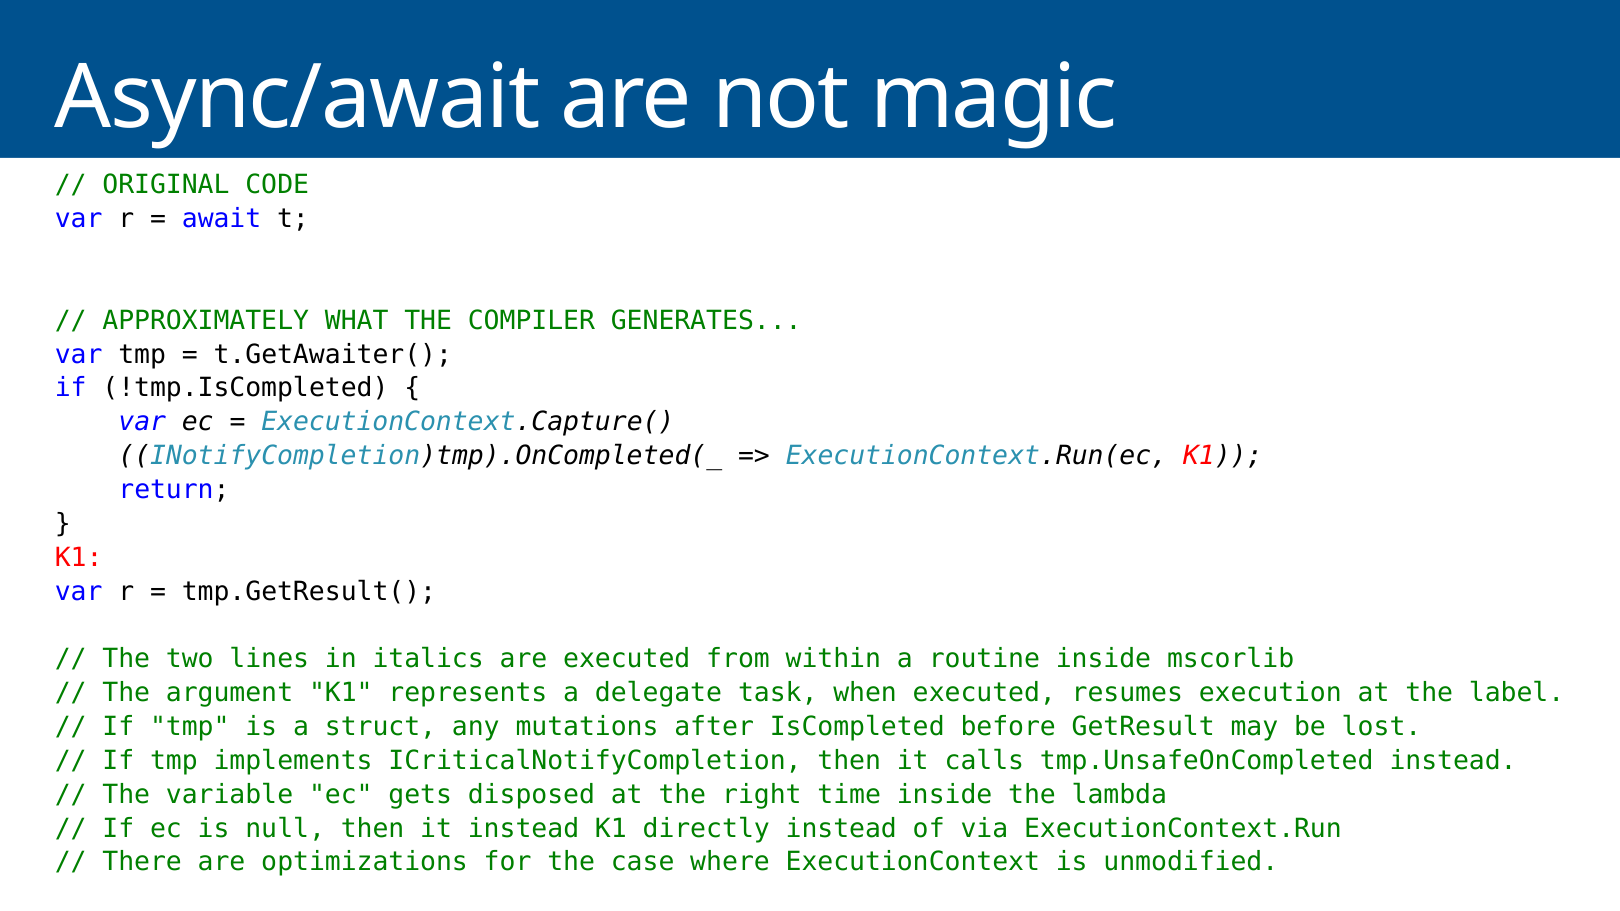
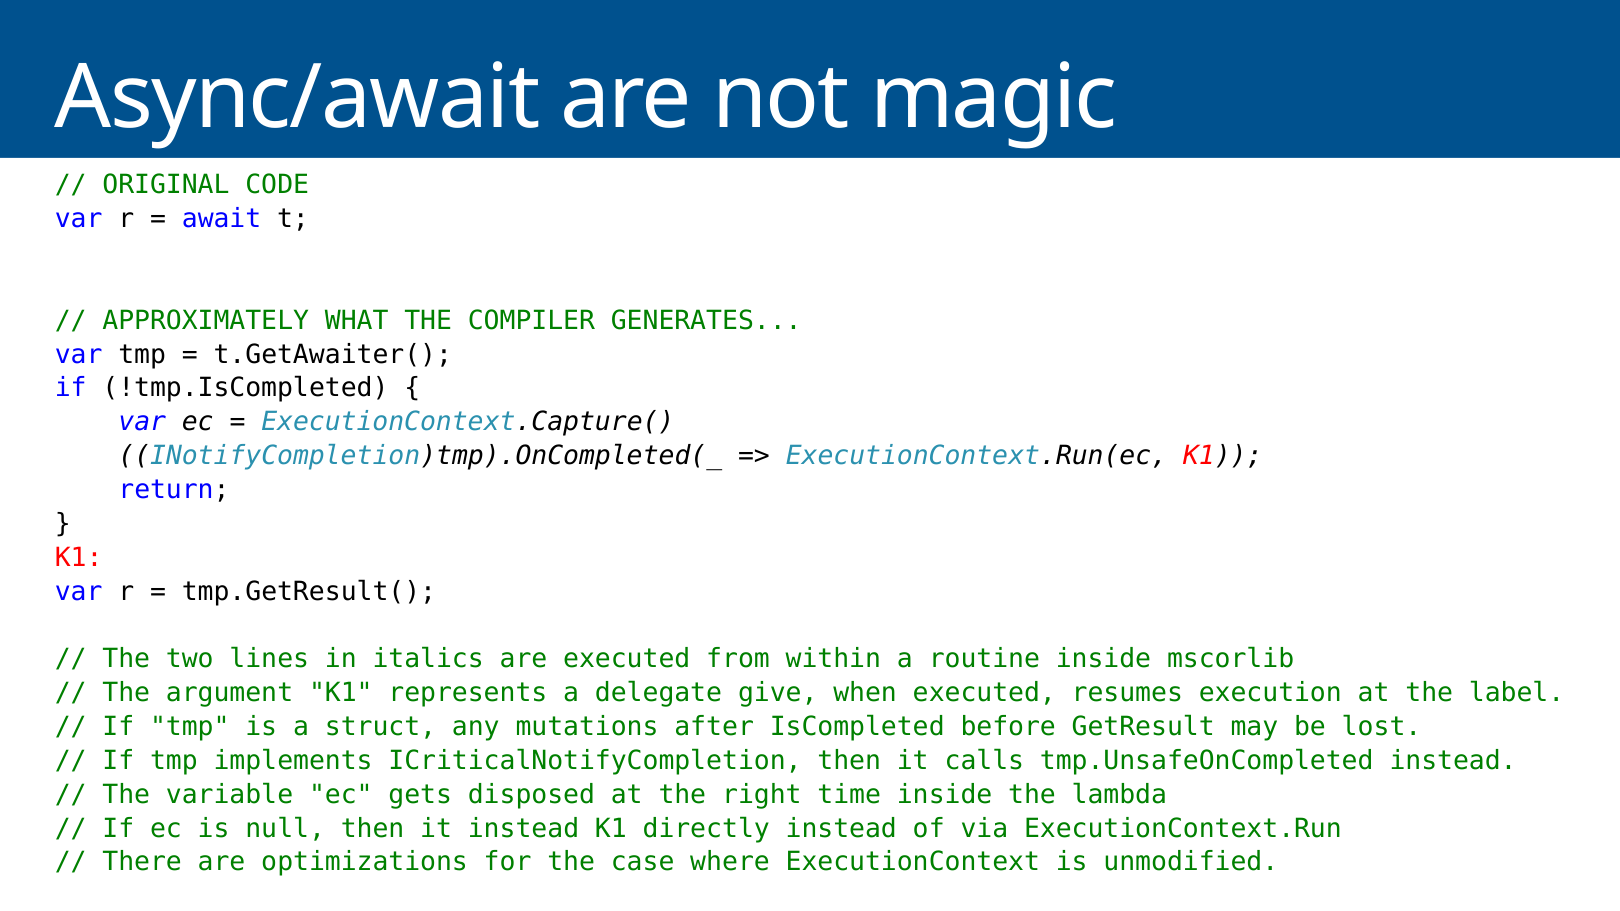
task: task -> give (778, 693)
